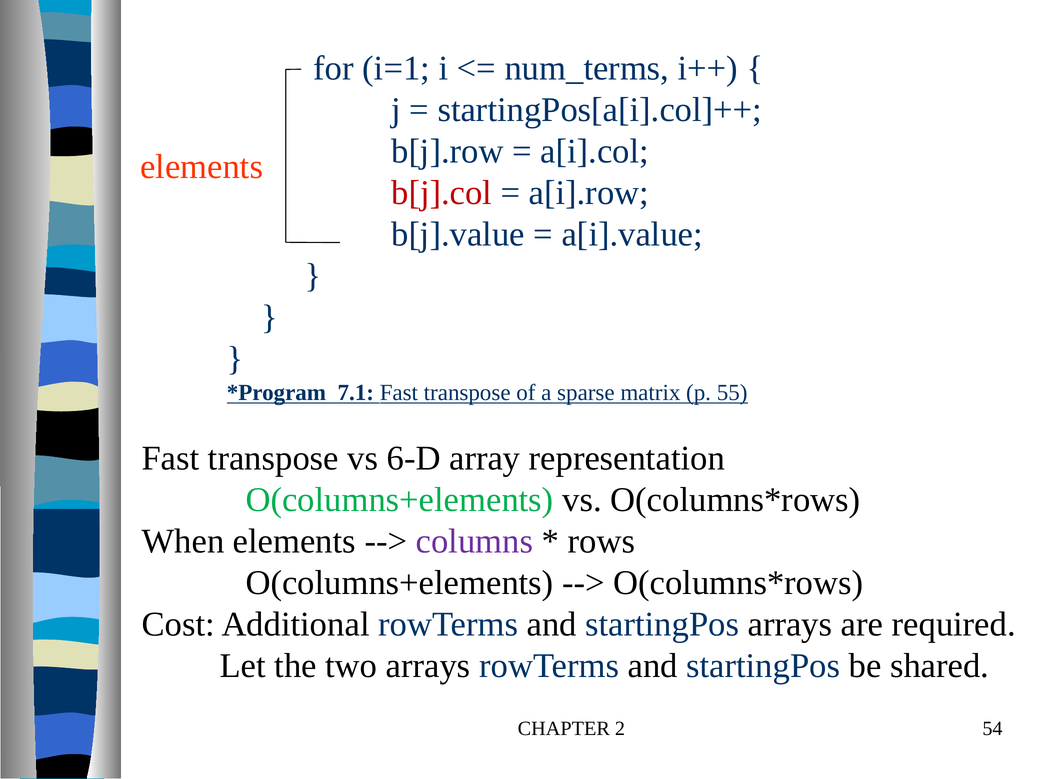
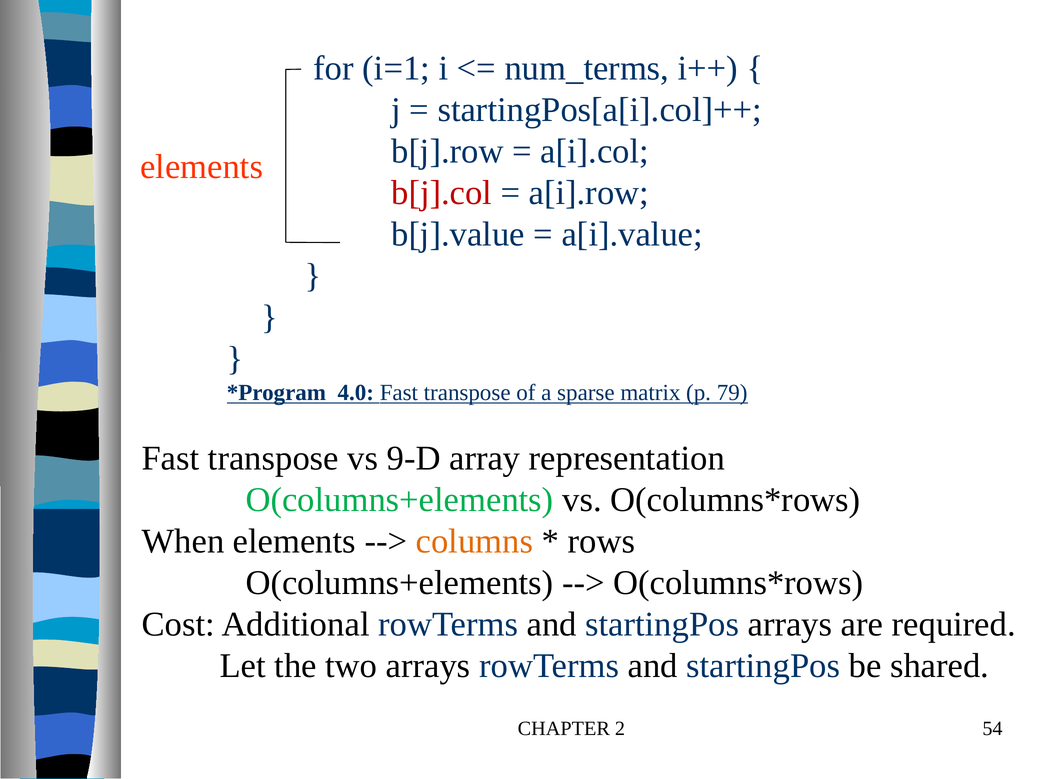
7.1: 7.1 -> 4.0 (356, 393)
55: 55 -> 79 (732, 393)
6-D: 6-D -> 9-D (414, 458)
columns colour: purple -> orange (474, 541)
